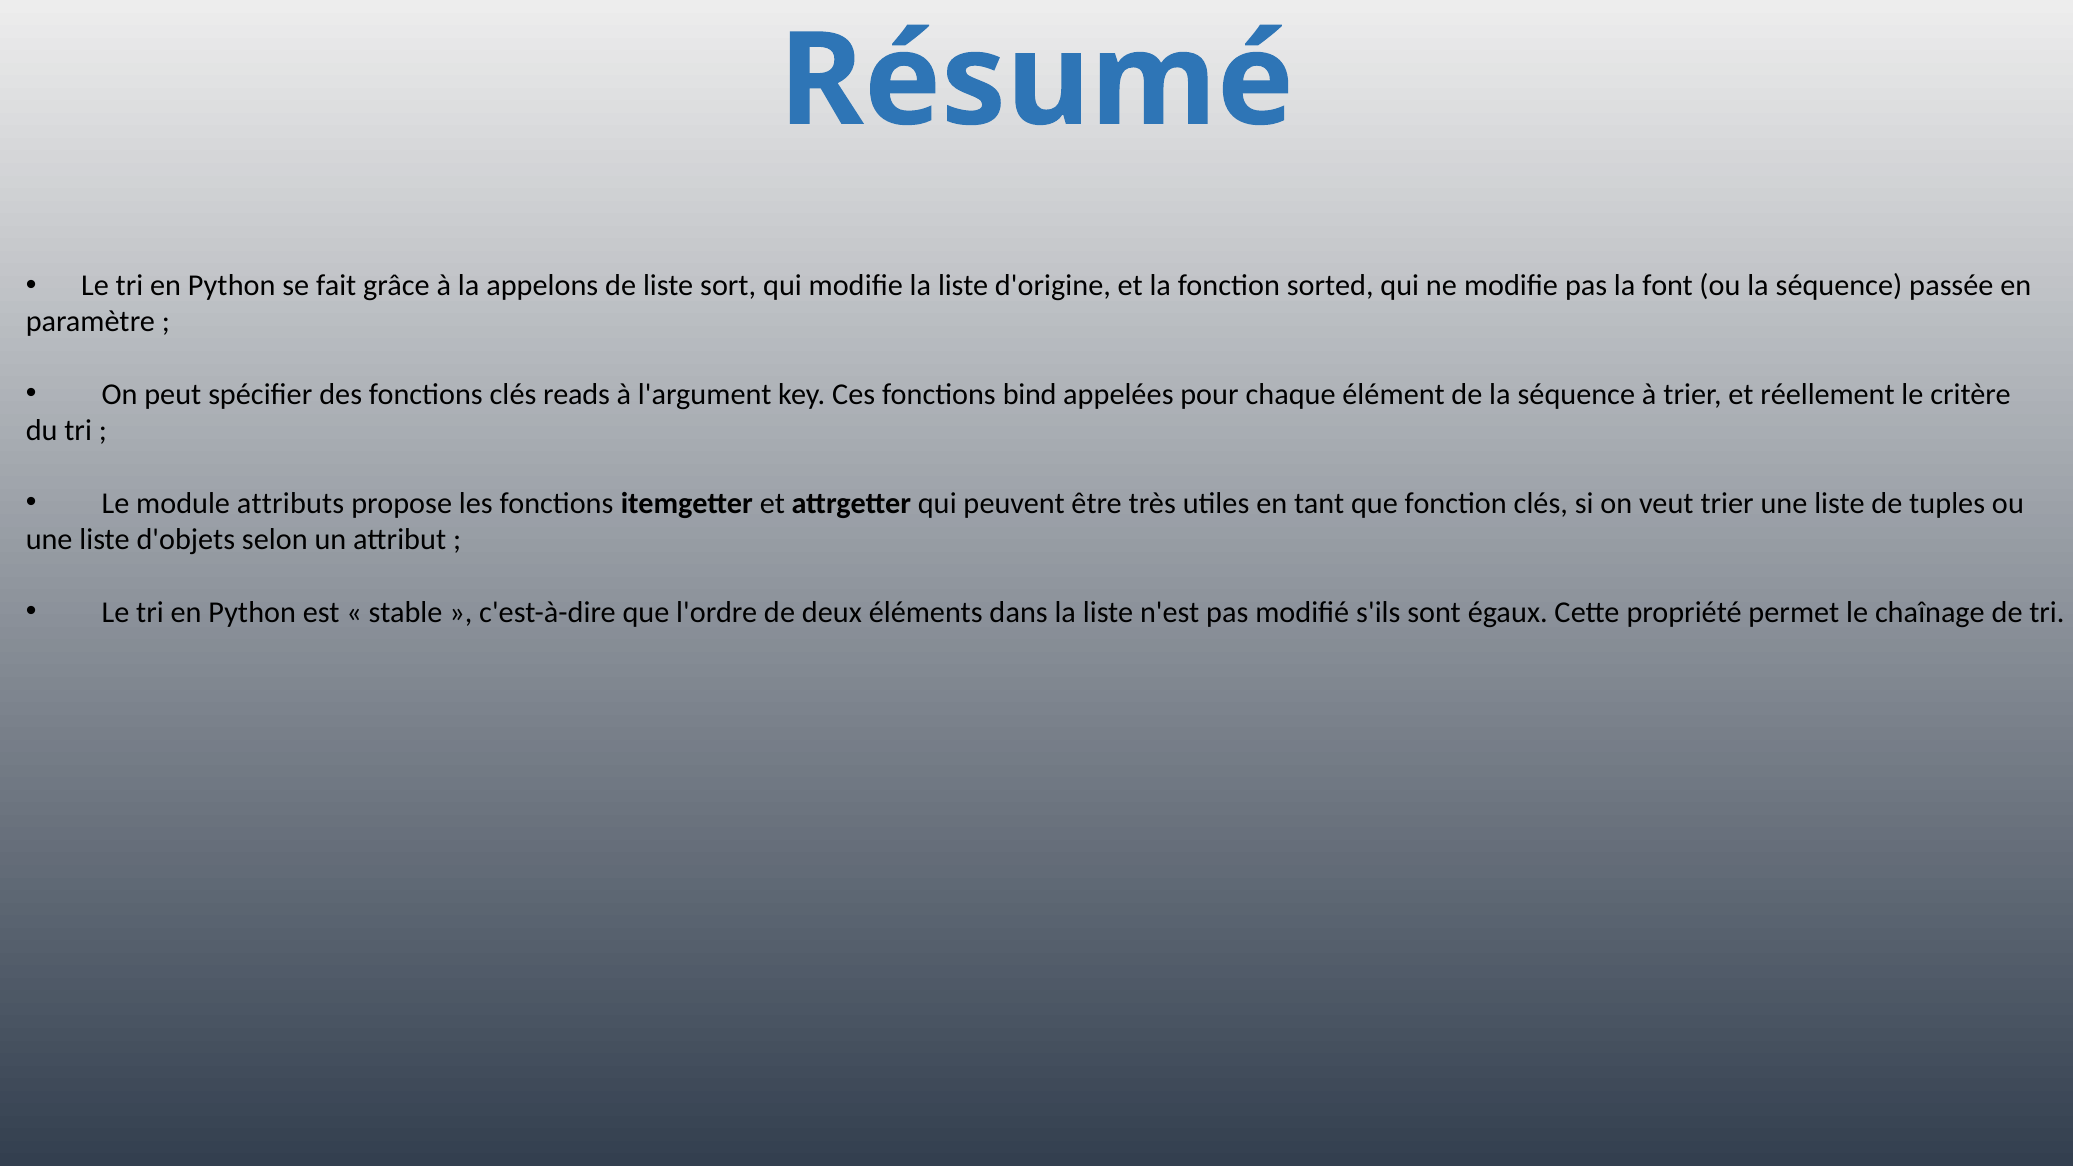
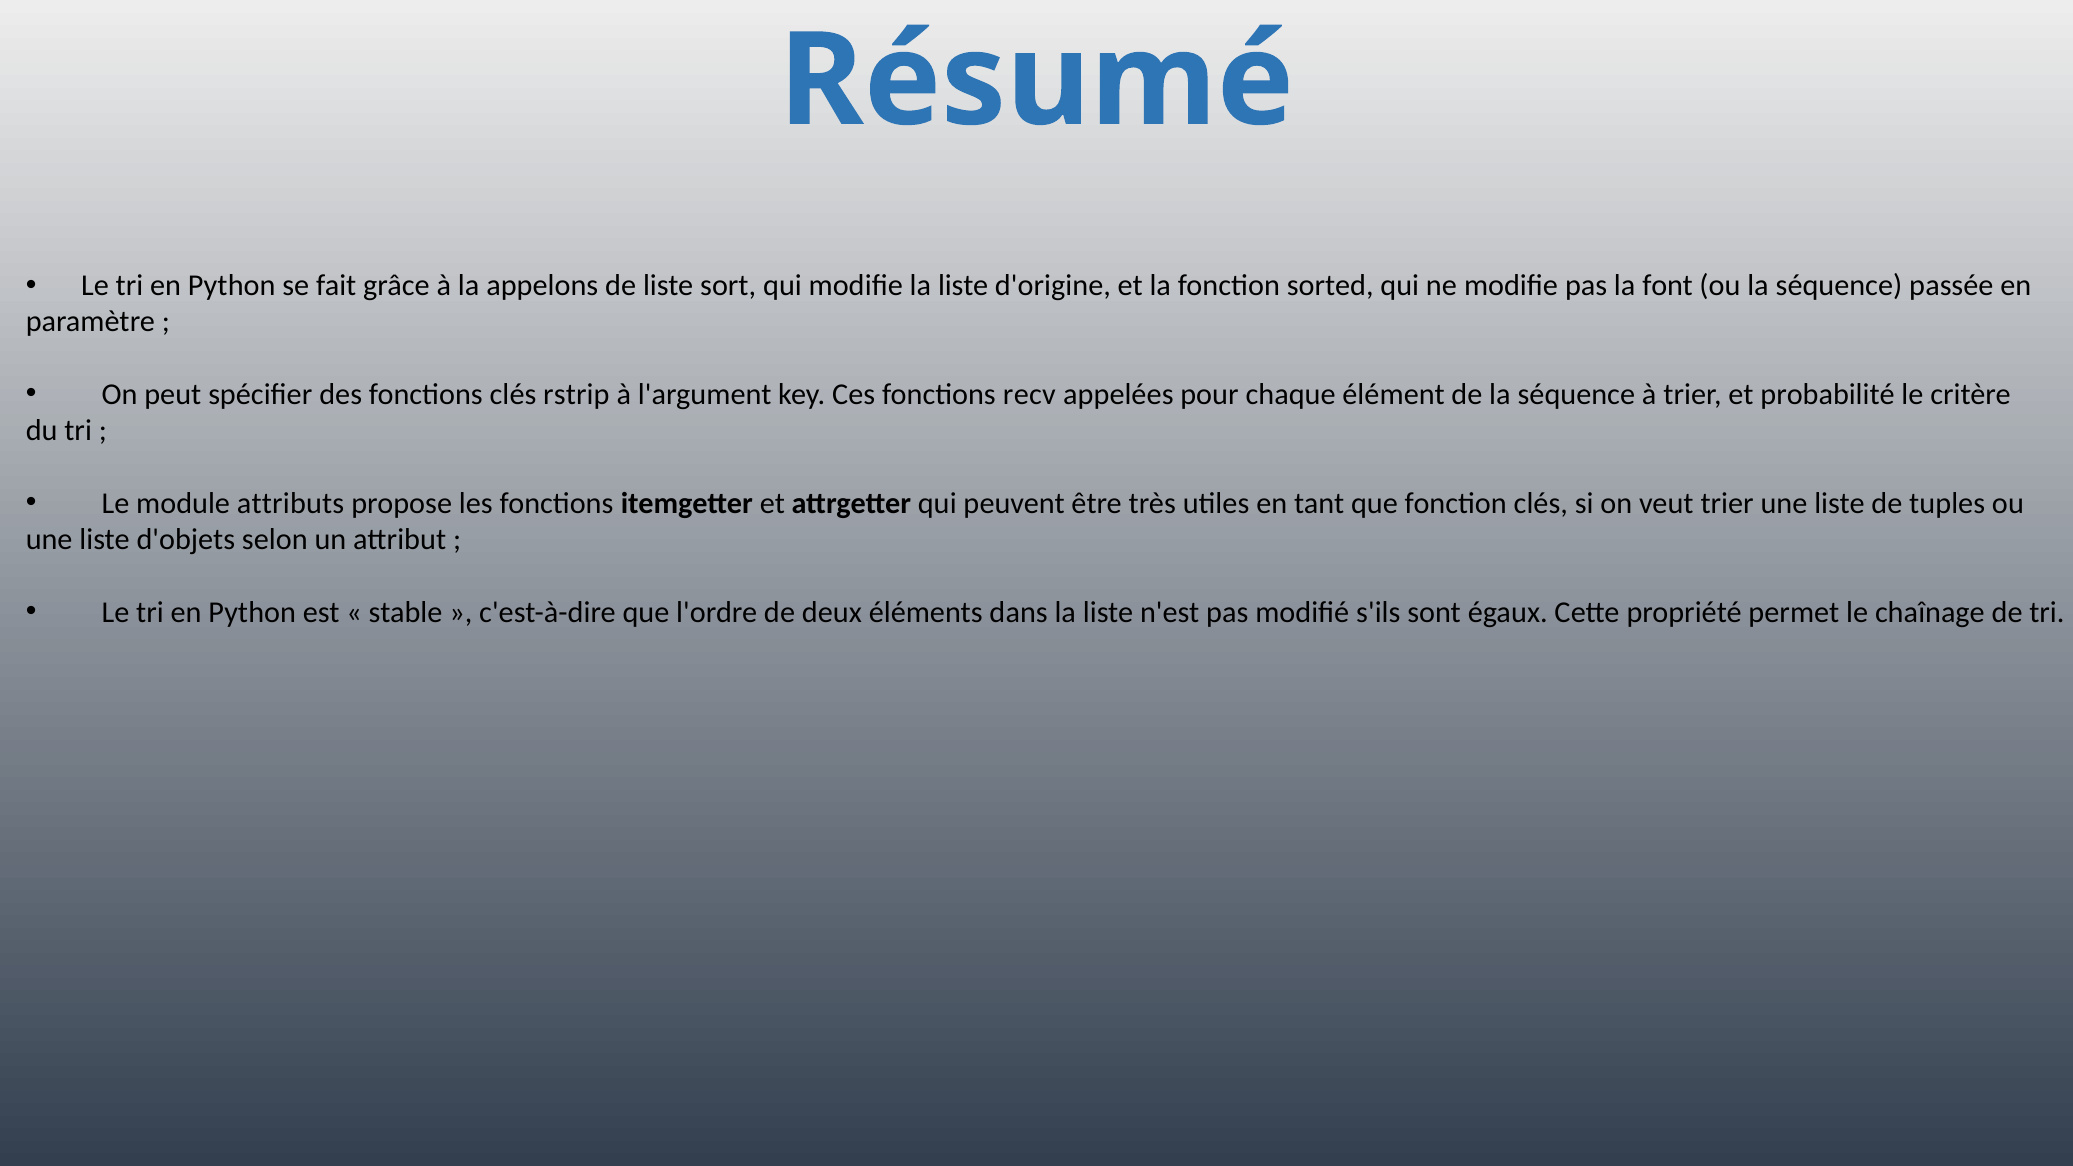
reads: reads -> rstrip (576, 395)
bind: bind -> recv (1029, 395)
réellement: réellement -> probabilité (1828, 395)
